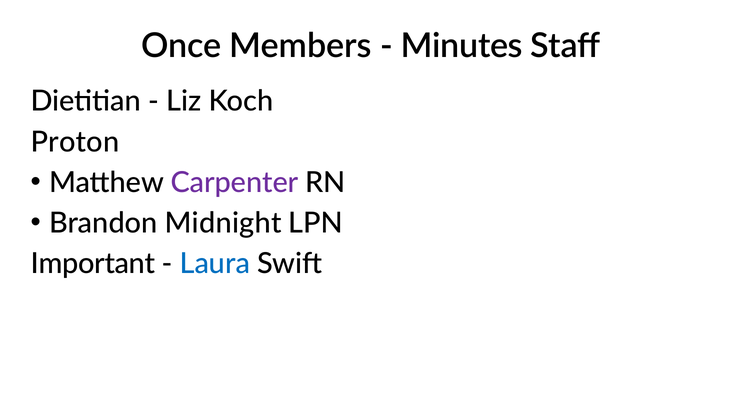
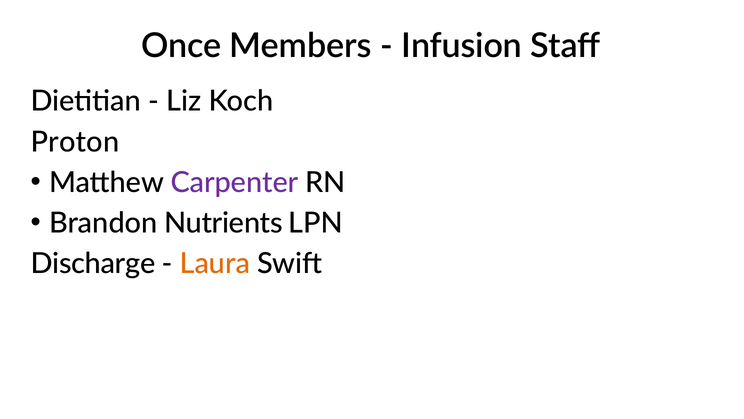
Minutes: Minutes -> Infusion (462, 46)
Midnight: Midnight -> Nutrients (223, 223)
Important: Important -> Discharge (93, 263)
Laura colour: blue -> orange (215, 263)
